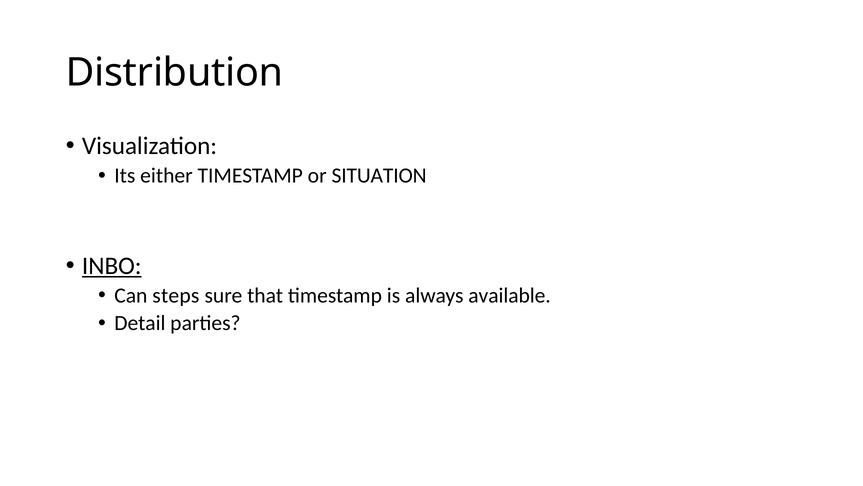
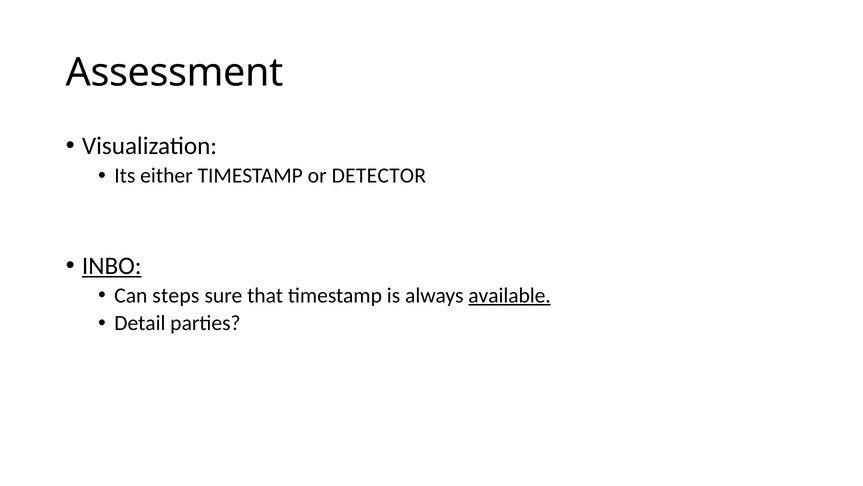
Distribution: Distribution -> Assessment (175, 72)
SITUATION: SITUATION -> DETECTOR (379, 176)
available underline: none -> present (510, 295)
